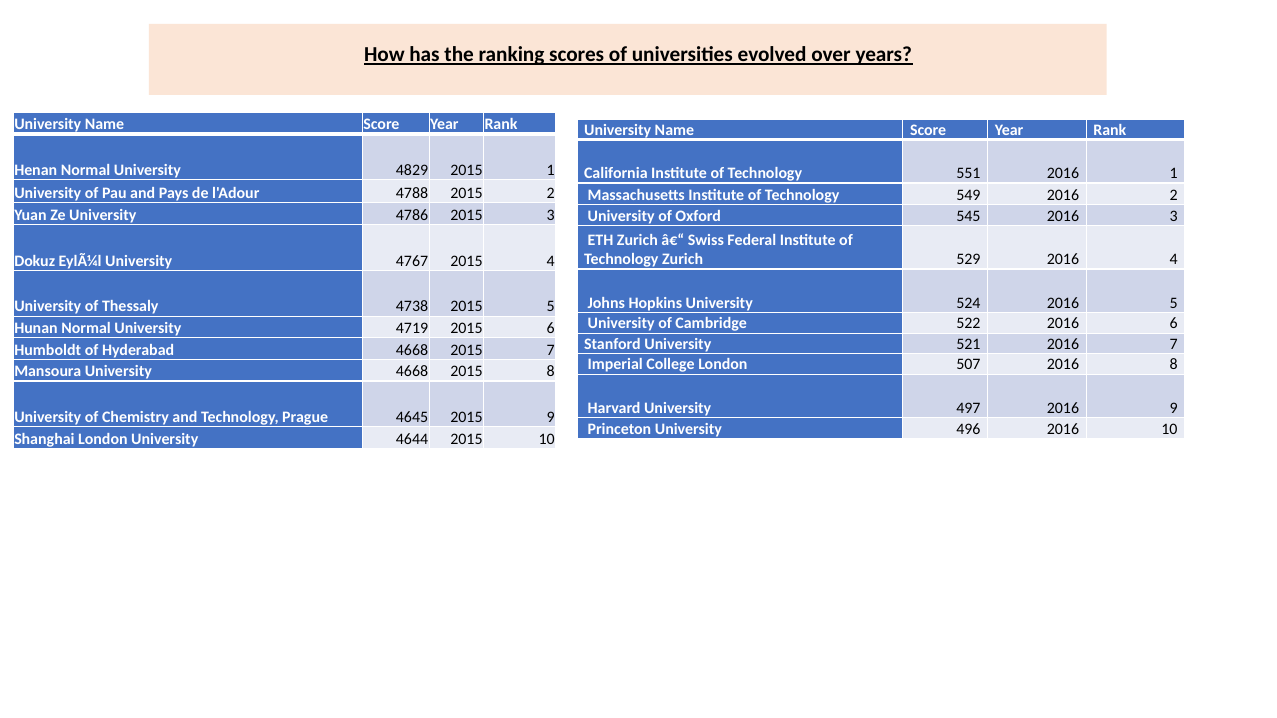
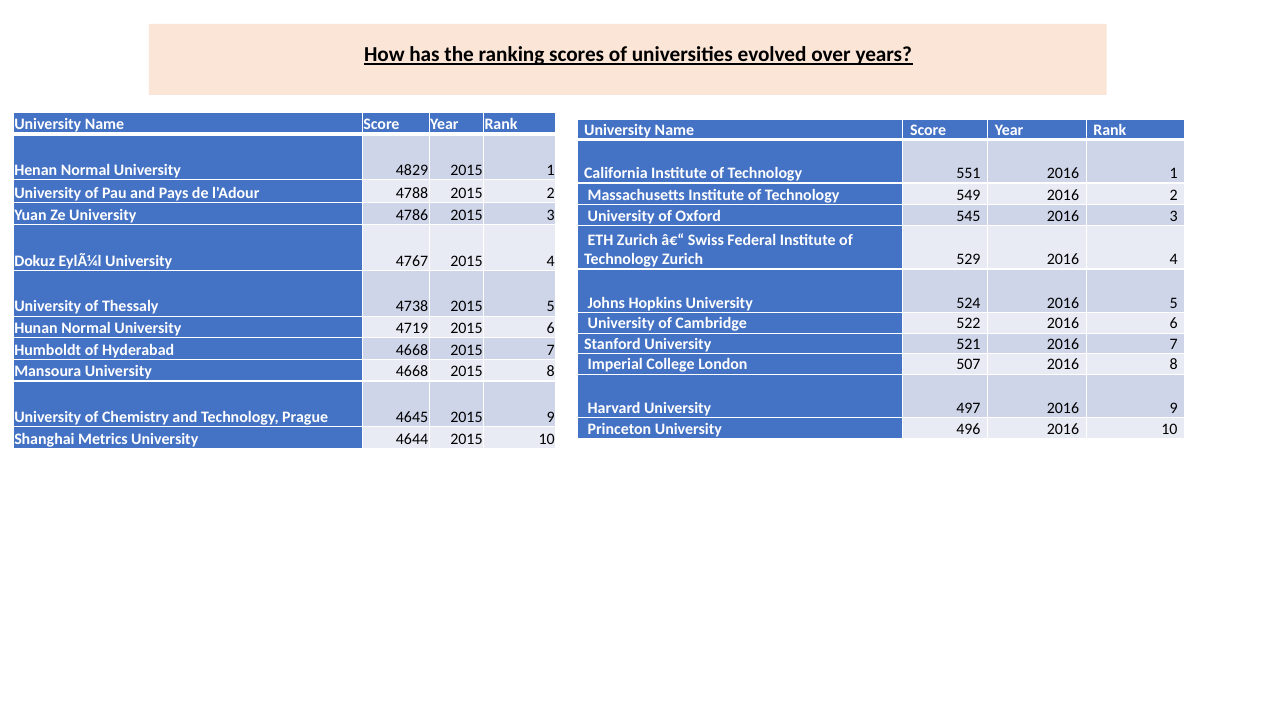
Shanghai London: London -> Metrics (103, 439)
